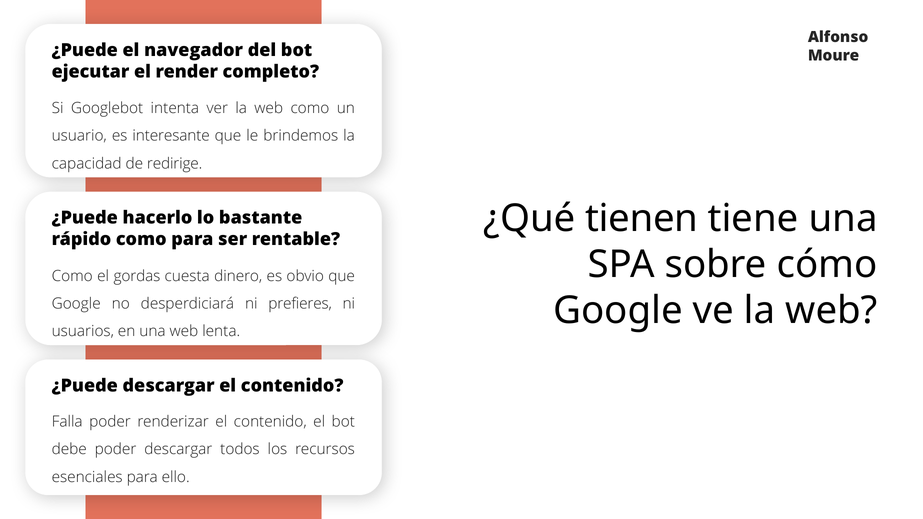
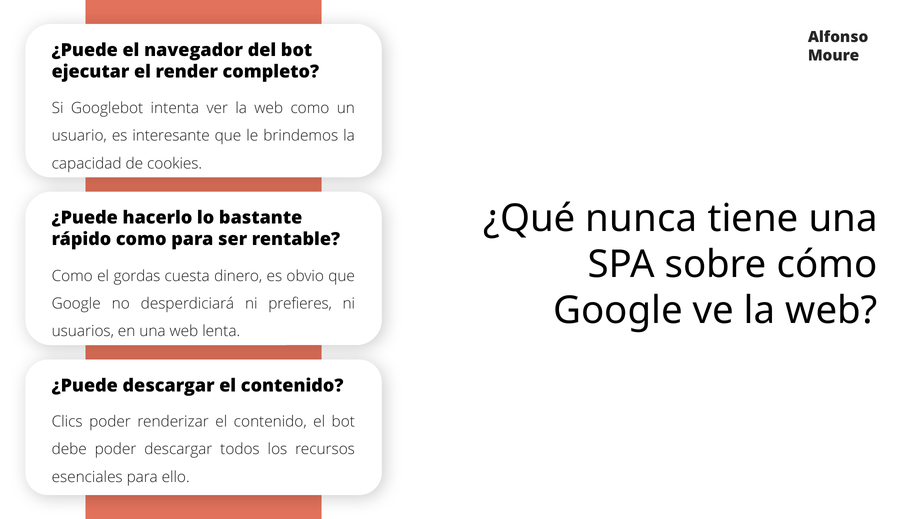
redirige: redirige -> cookies (175, 164)
tienen: tienen -> nunca (641, 219)
Falla: Falla -> Clics (67, 422)
